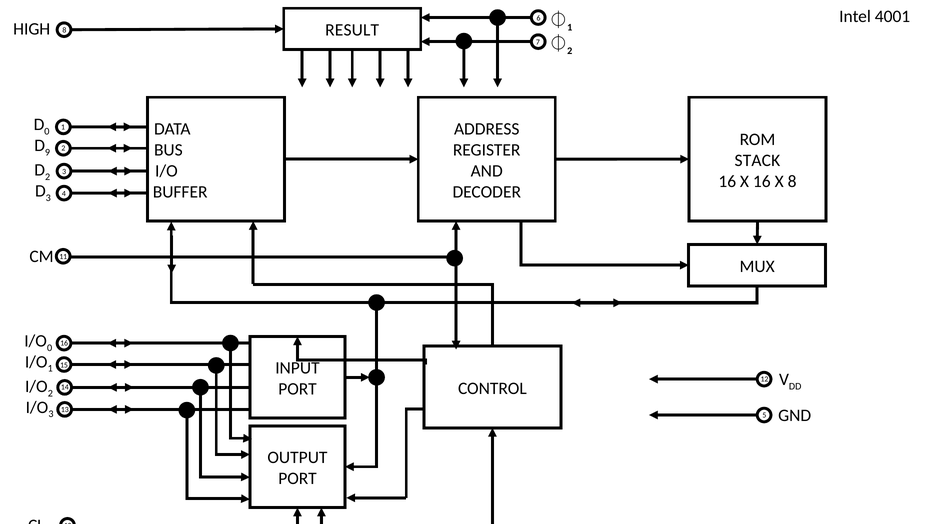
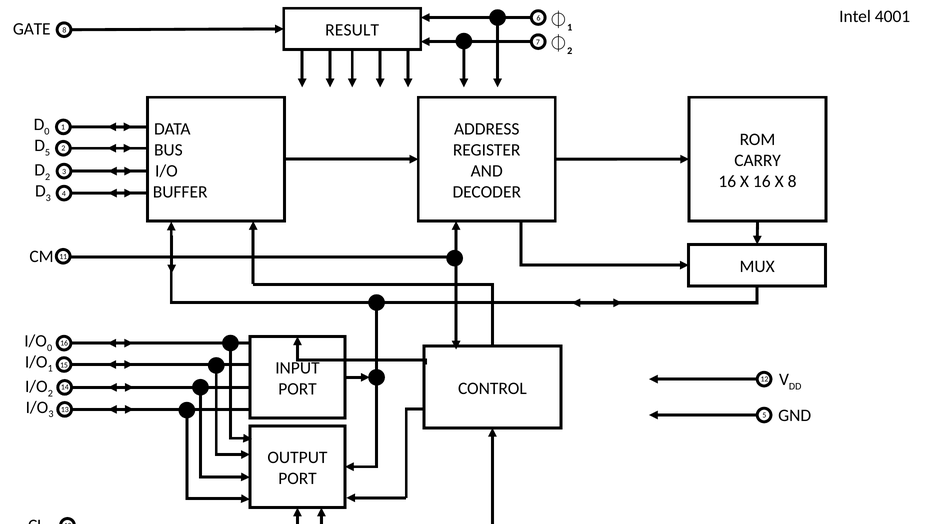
HIGH: HIGH -> GATE (32, 29)
9: 9 -> 5 (48, 152)
STACK: STACK -> CARRY (758, 160)
